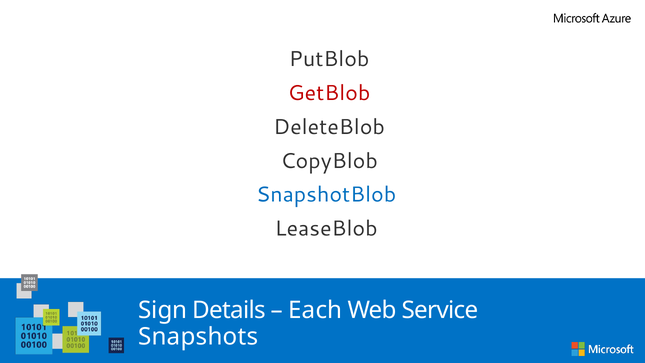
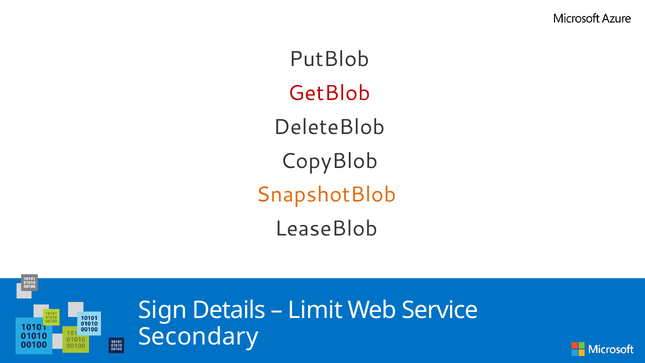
SnapshotBlob colour: blue -> orange (326, 195)
Each: Each -> Limit (315, 310)
Snapshots: Snapshots -> Secondary (198, 336)
